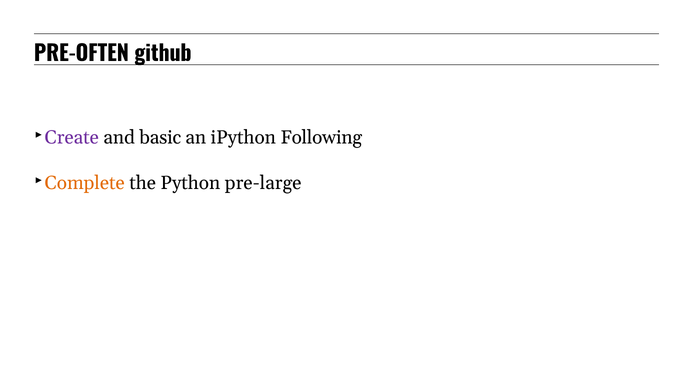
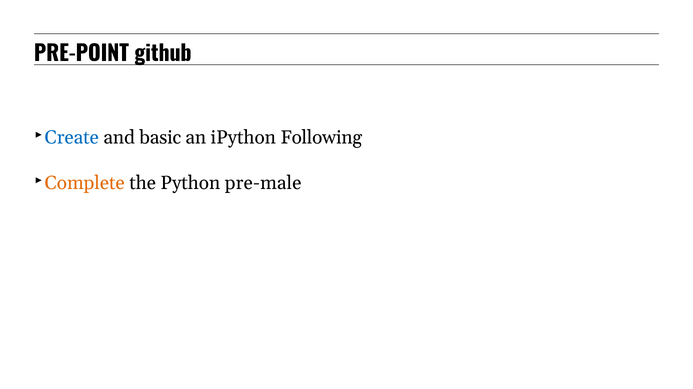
PRE-OFTEN: PRE-OFTEN -> PRE-POINT (81, 54)
Create colour: purple -> blue (72, 138)
pre-large: pre-large -> pre-male (263, 183)
